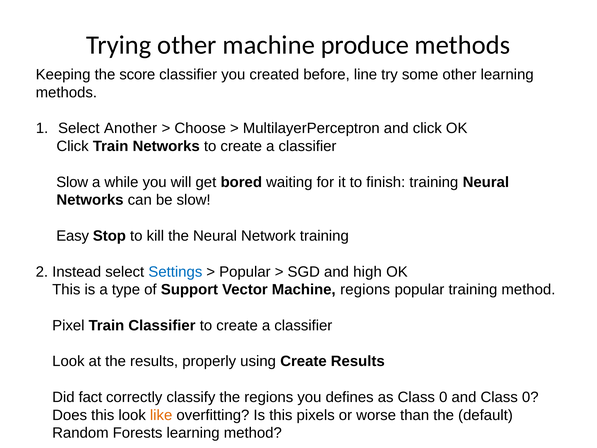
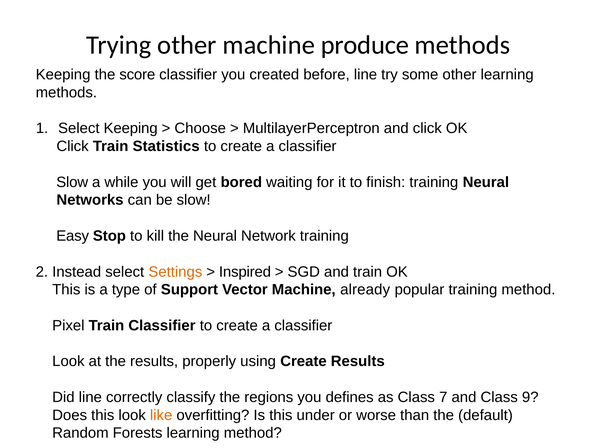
Select Another: Another -> Keeping (131, 128)
Train Networks: Networks -> Statistics (166, 146)
Settings colour: blue -> orange (175, 272)
Popular: Popular -> Inspired (245, 272)
and high: high -> train (368, 272)
Machine regions: regions -> already (365, 290)
Did fact: fact -> line (90, 397)
as Class 0: 0 -> 7 (443, 397)
and Class 0: 0 -> 9 (530, 397)
pixels: pixels -> under (316, 415)
